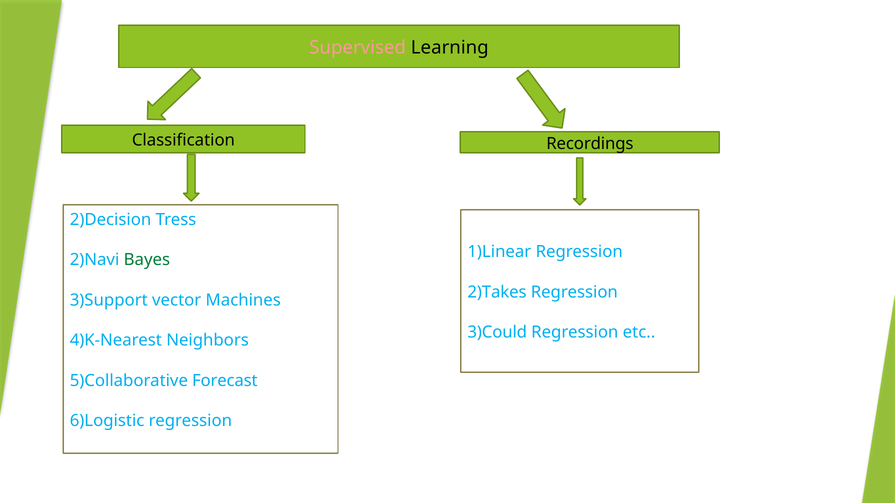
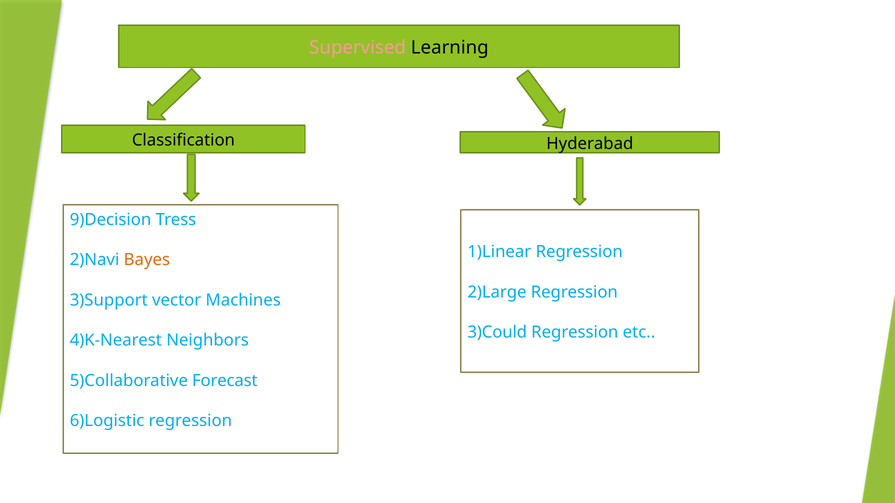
Recordings: Recordings -> Hyderabad (590, 144)
2)Decision: 2)Decision -> 9)Decision (111, 220)
Bayes colour: green -> orange (147, 260)
2)Takes: 2)Takes -> 2)Large (497, 292)
